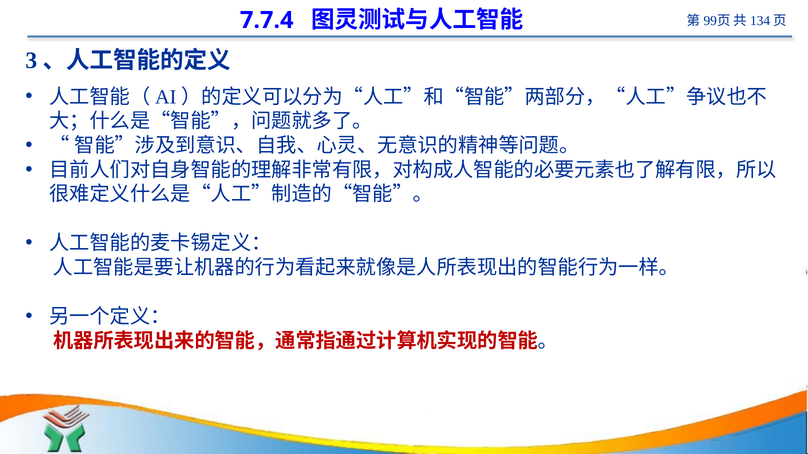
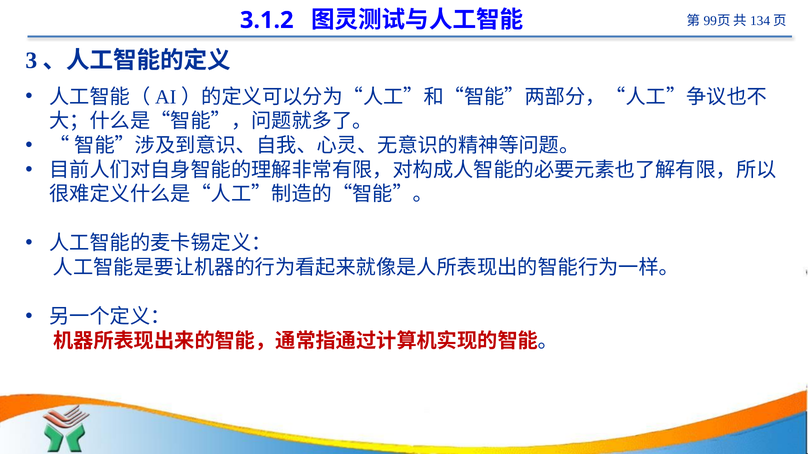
7.7.4: 7.7.4 -> 3.1.2 (267, 20)
